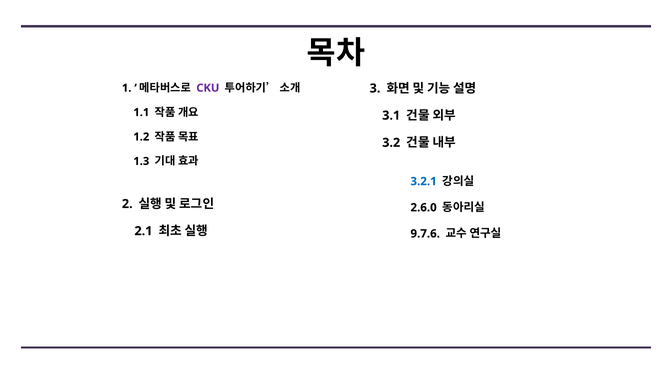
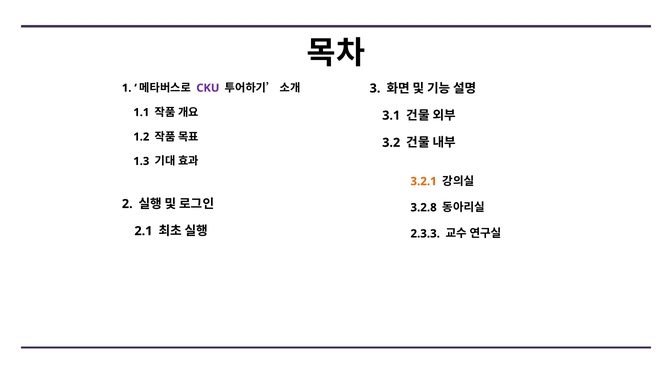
3.2.1 colour: blue -> orange (424, 181)
2.6.0: 2.6.0 -> 3.2.8 (424, 208)
9.7.6: 9.7.6 -> 2.3.3 (425, 234)
